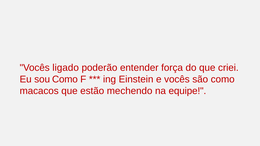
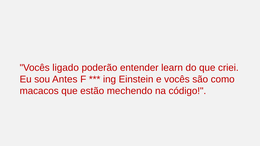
força: força -> learn (172, 68)
sou Como: Como -> Antes (65, 79)
equipe: equipe -> código (187, 91)
